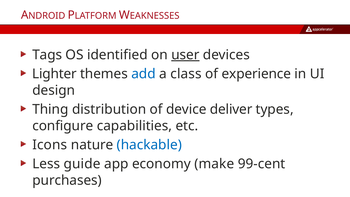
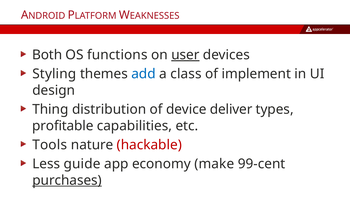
Tags: Tags -> Both (47, 55)
identified: identified -> functions (117, 55)
Lighter: Lighter -> Styling (54, 74)
experience: experience -> implement (256, 74)
configure: configure -> profitable (63, 126)
Icons: Icons -> Tools (50, 145)
hackable colour: blue -> red (149, 145)
purchases underline: none -> present (67, 180)
